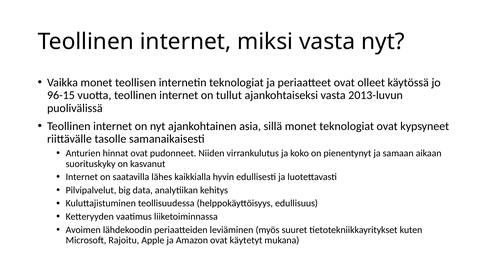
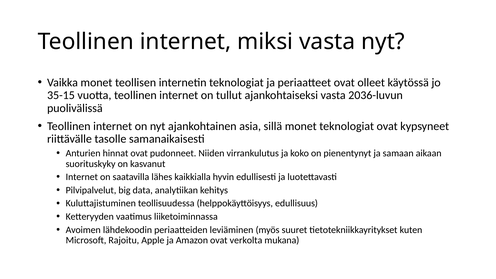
96-15: 96-15 -> 35-15 (61, 95)
2013-luvun: 2013-luvun -> 2036-luvun (376, 95)
käytetyt: käytetyt -> verkolta (246, 240)
